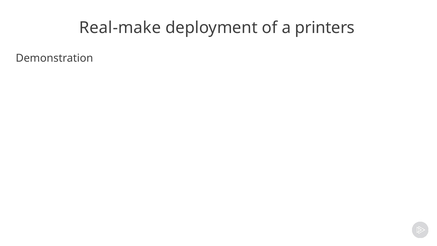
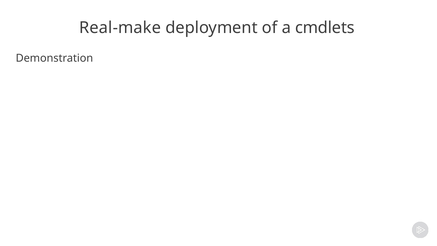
printers: printers -> cmdlets (325, 28)
